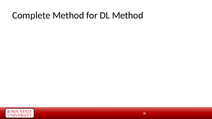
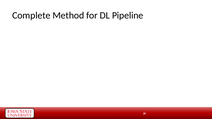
DL Method: Method -> Pipeline (128, 15)
